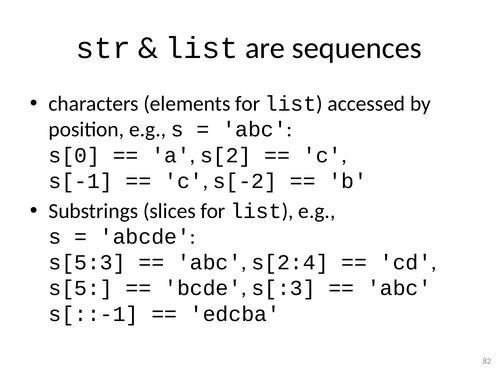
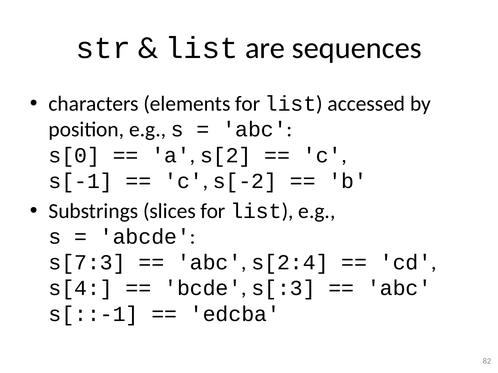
s[5:3: s[5:3 -> s[7:3 (87, 263)
s[5: s[5 -> s[4 (81, 289)
